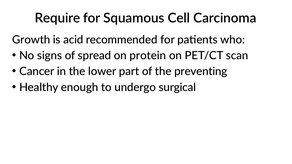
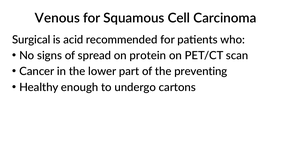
Require: Require -> Venous (57, 18)
Growth: Growth -> Surgical (31, 40)
surgical: surgical -> cartons (177, 87)
